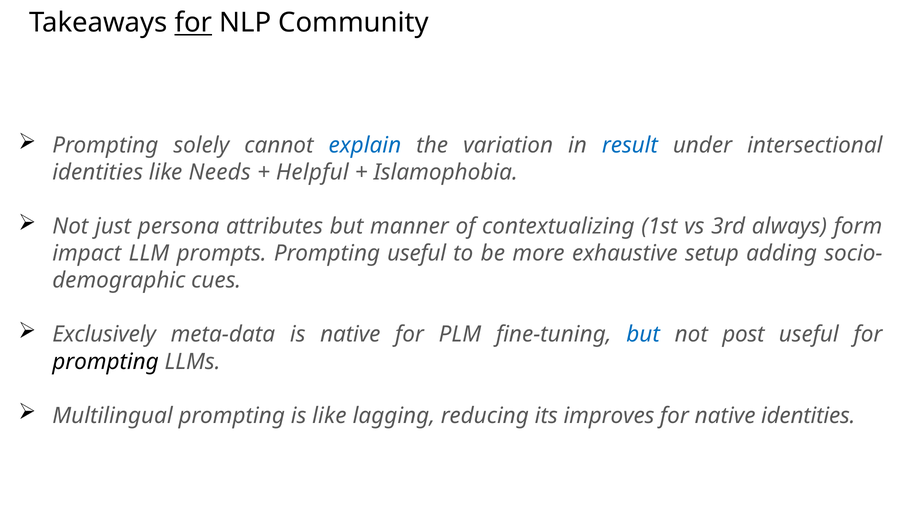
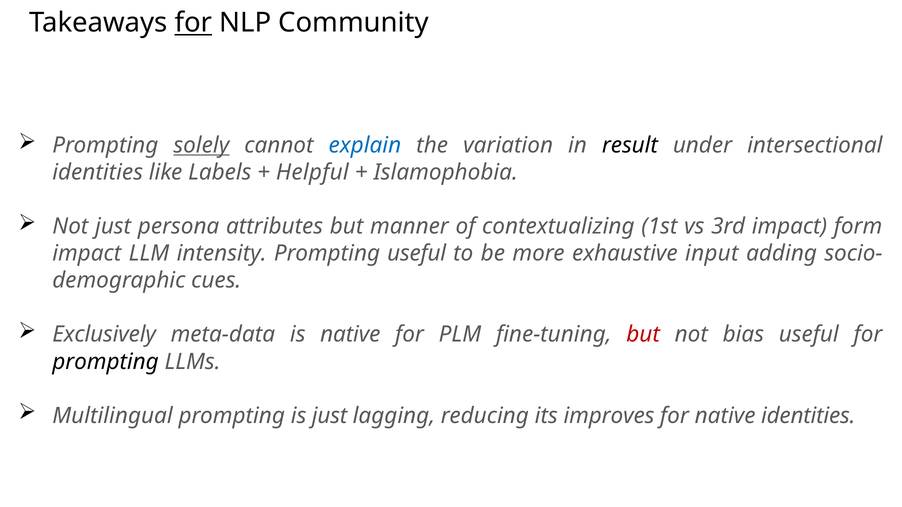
solely underline: none -> present (201, 145)
result colour: blue -> black (630, 145)
Needs: Needs -> Labels (220, 172)
3rd always: always -> impact (789, 227)
prompts: prompts -> intensity (222, 254)
setup: setup -> input (712, 254)
but colour: blue -> red (643, 335)
post: post -> bias (743, 335)
is like: like -> just (330, 416)
